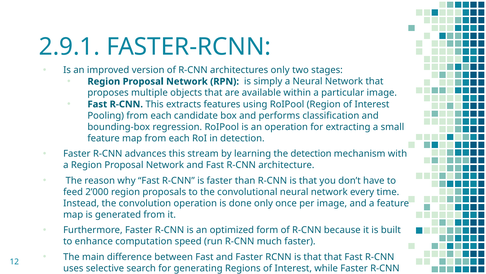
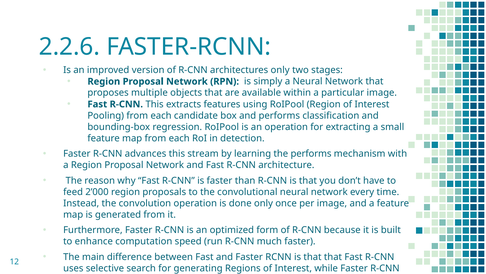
2.9.1: 2.9.1 -> 2.2.6 (69, 47)
the detection: detection -> performs (311, 153)
